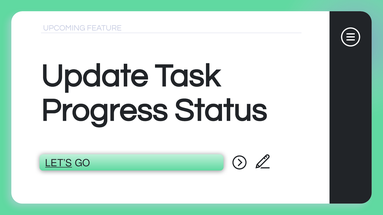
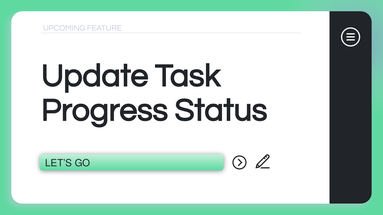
LET’S underline: present -> none (59, 163)
